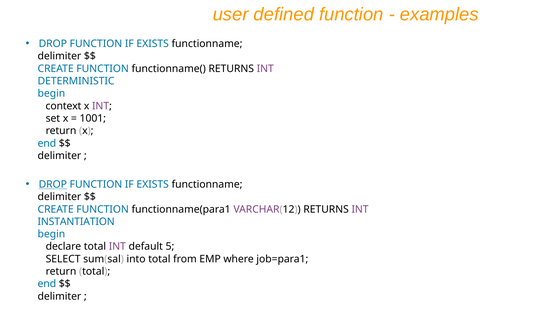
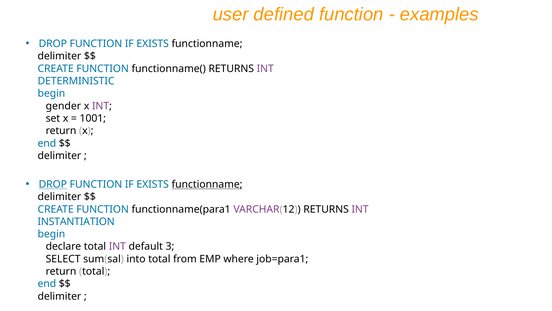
context: context -> gender (63, 106)
functionname underline: none -> present (207, 184)
5: 5 -> 3 (170, 246)
